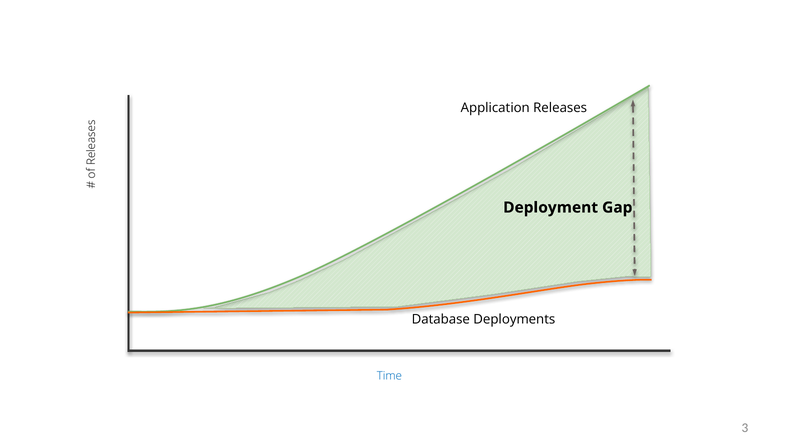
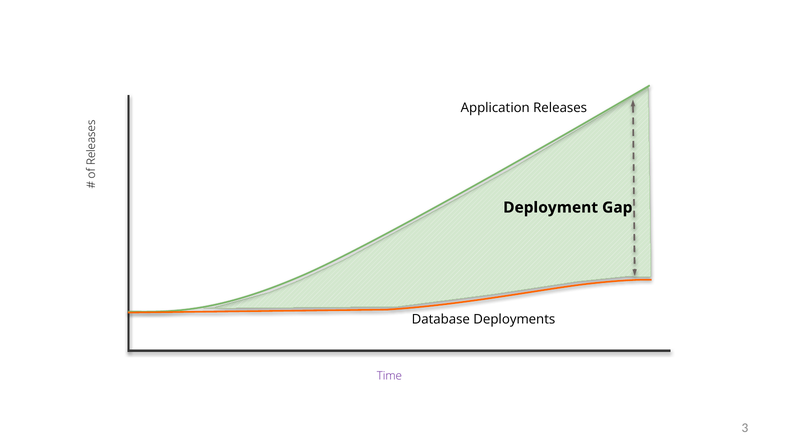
Time colour: blue -> purple (389, 376)
